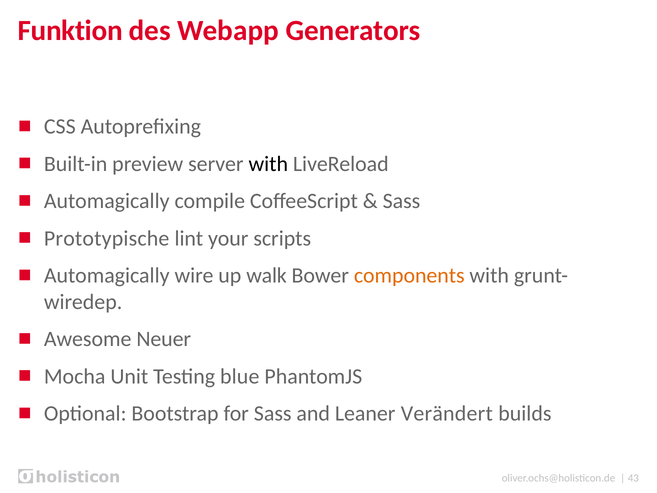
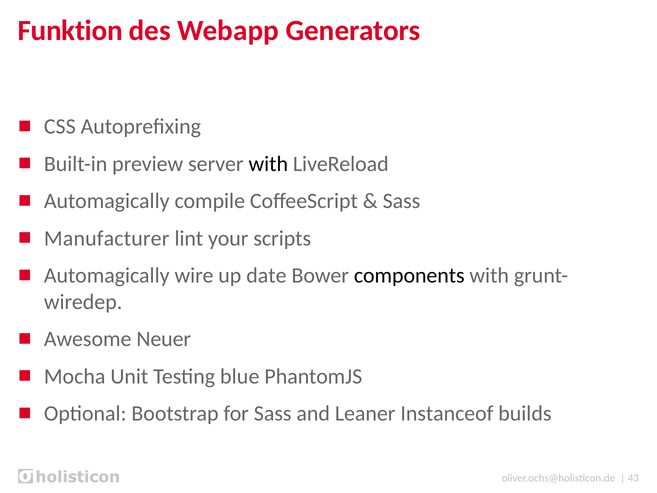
Prototypische: Prototypische -> Manufacturer (107, 238)
walk: walk -> date (266, 275)
components colour: orange -> black (409, 275)
Verändert: Verändert -> Instanceof (447, 413)
